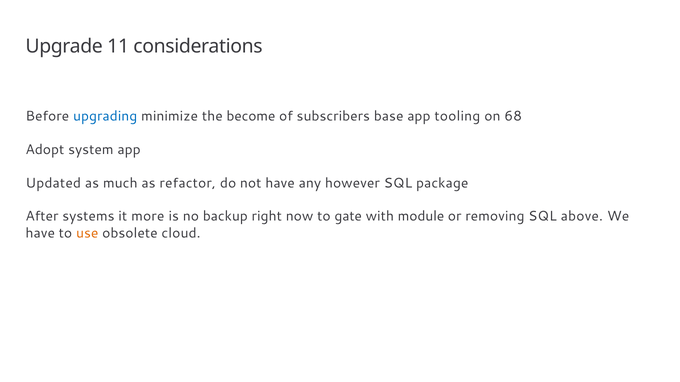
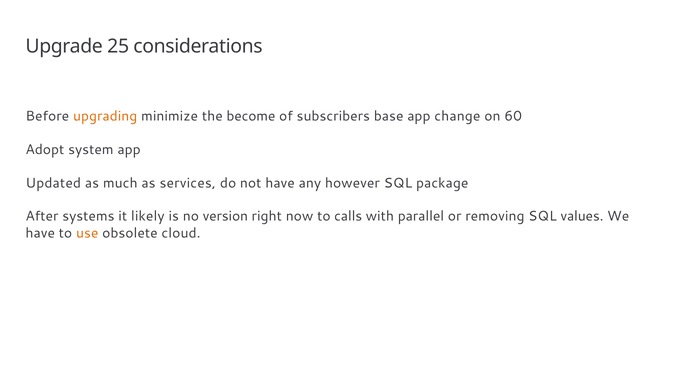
11: 11 -> 25 (118, 47)
upgrading colour: blue -> orange (105, 117)
tooling: tooling -> change (457, 117)
68: 68 -> 60 (513, 117)
refactor: refactor -> services (188, 183)
more: more -> likely (148, 217)
backup: backup -> version (225, 217)
gate: gate -> calls (348, 217)
module: module -> parallel (421, 217)
above: above -> values (582, 217)
